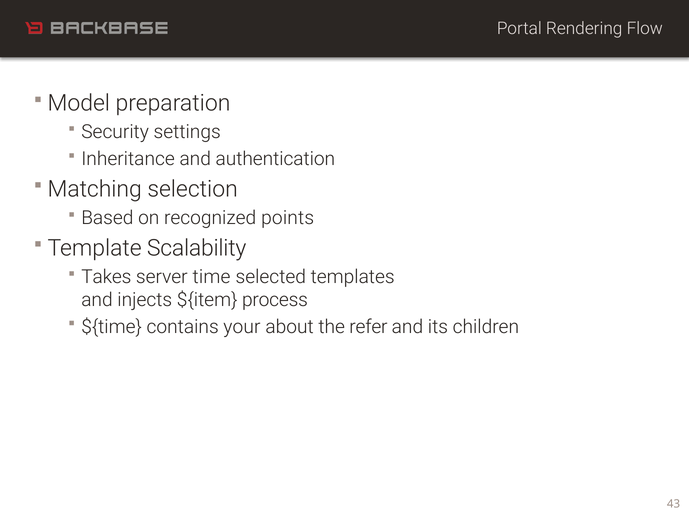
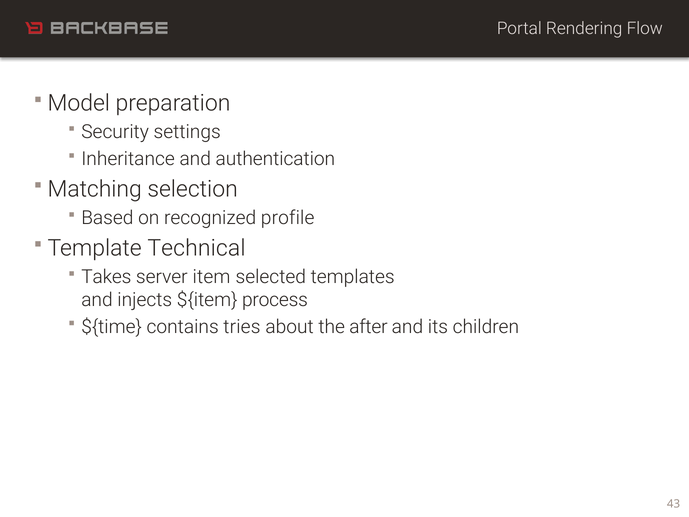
points: points -> profile (288, 218)
Scalability: Scalability -> Technical (196, 248)
time: time -> item (212, 277)
your: your -> tries (242, 327)
refer: refer -> after (368, 327)
